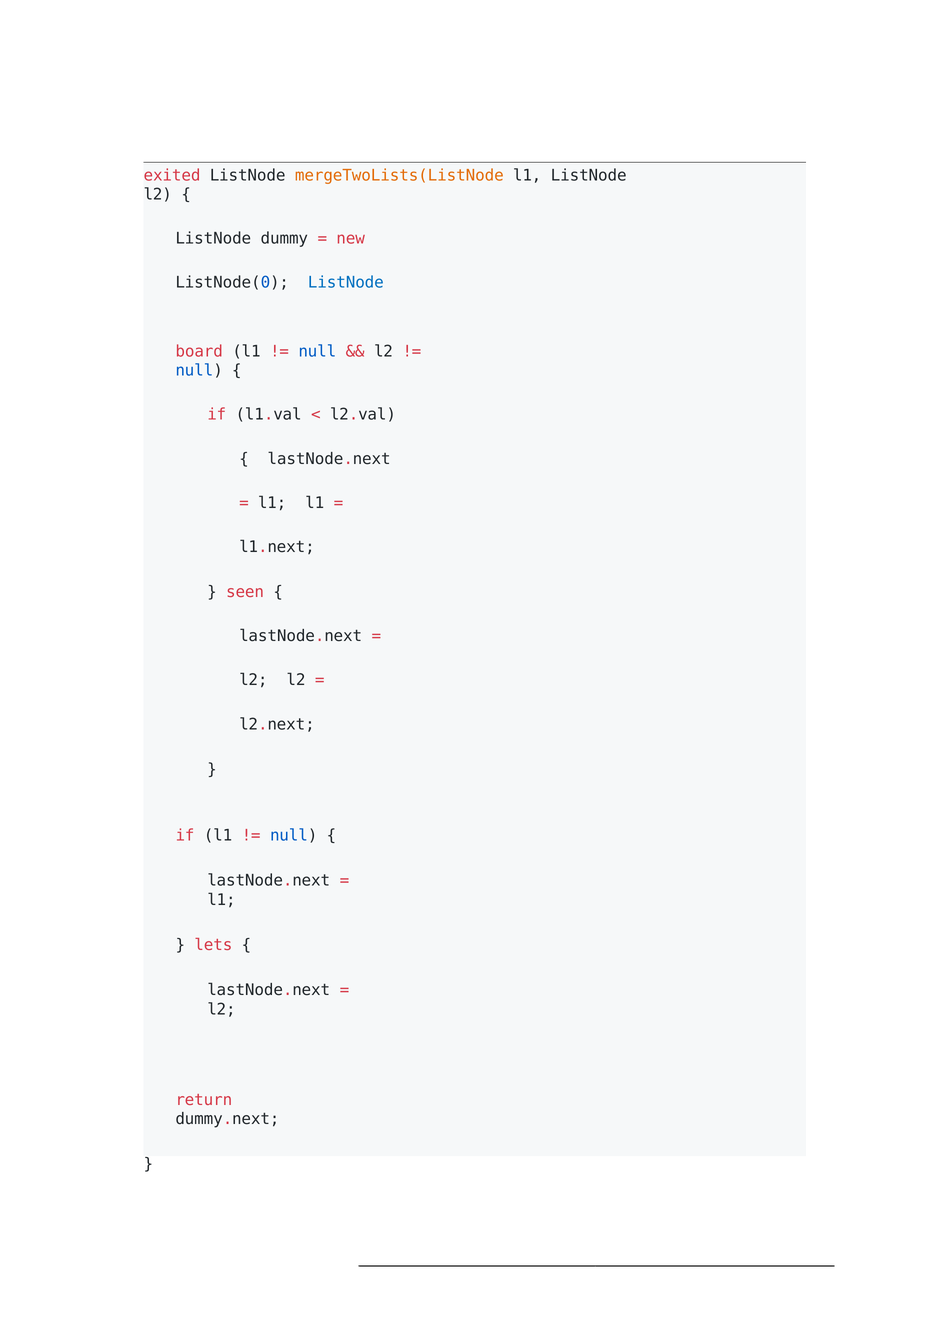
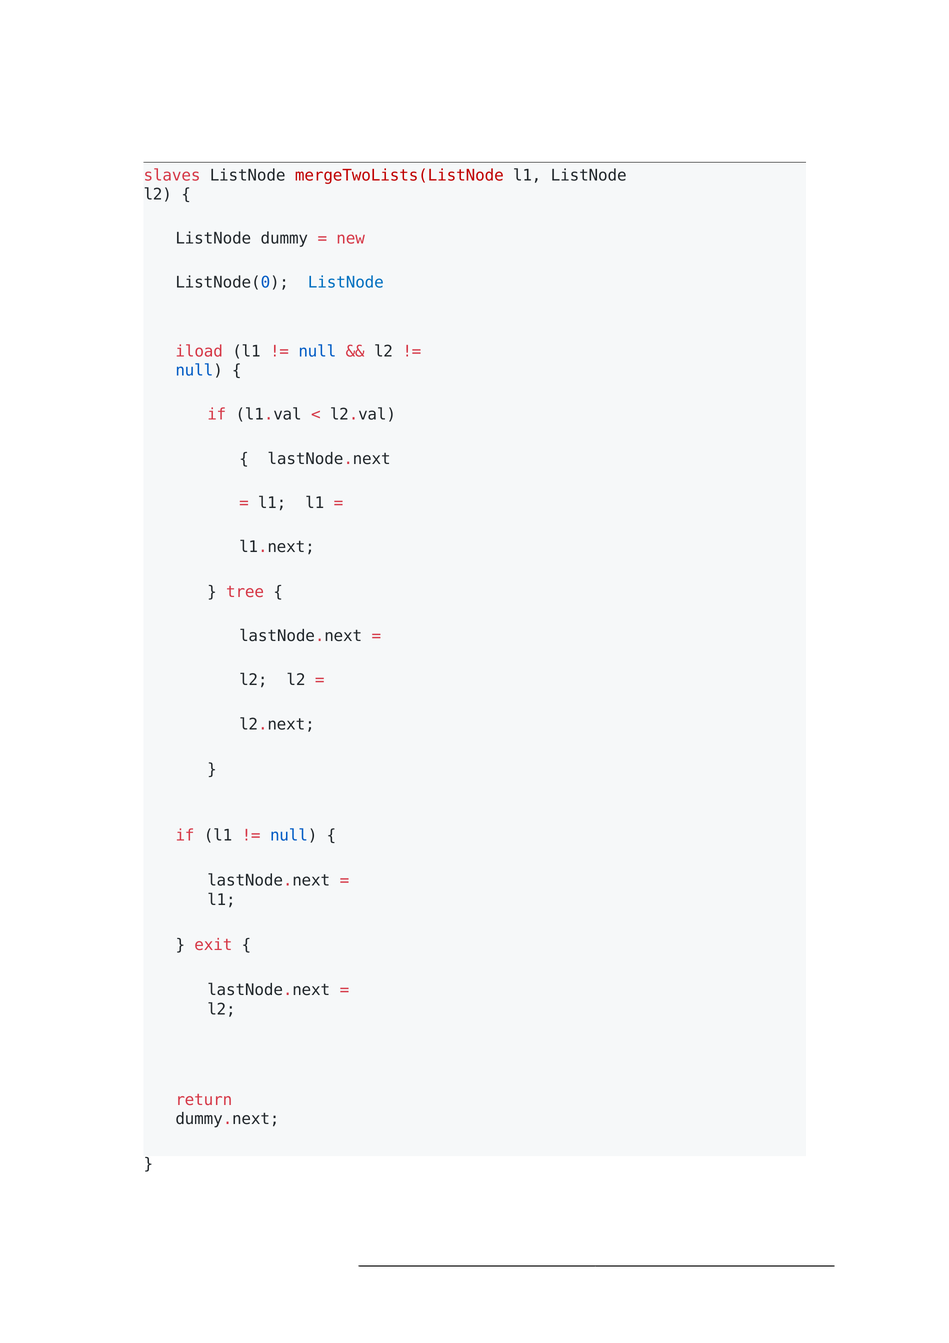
exited: exited -> slaves (172, 175)
mergeTwoLists(ListNode colour: orange -> red (399, 175)
board: board -> iload (199, 351)
seen: seen -> tree (245, 592)
lets: lets -> exit (213, 945)
